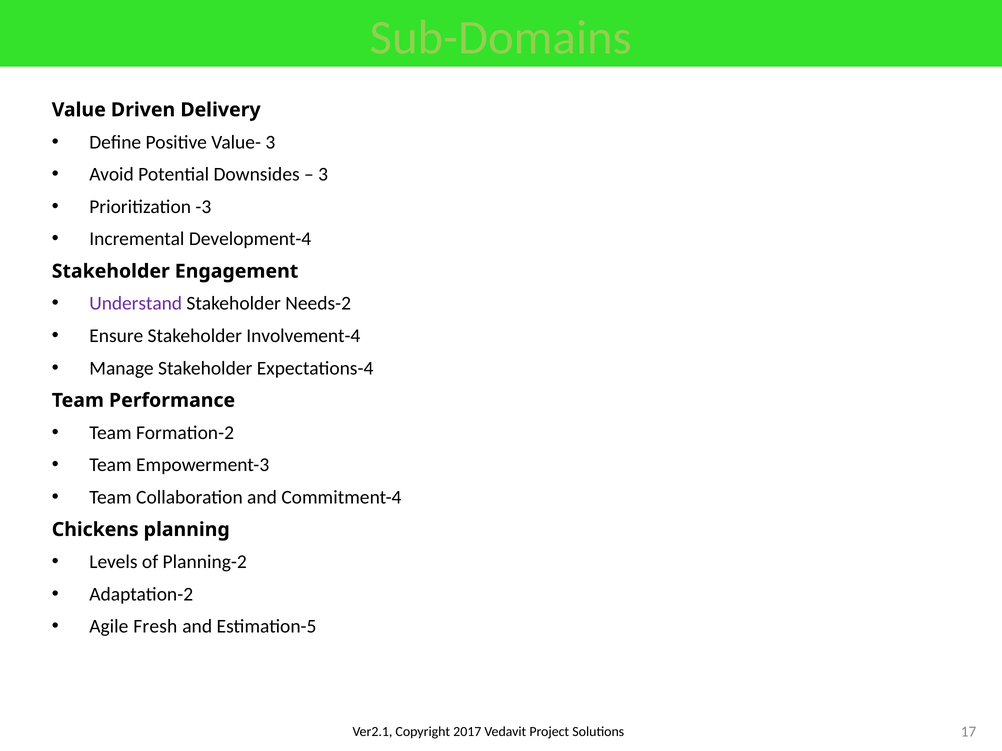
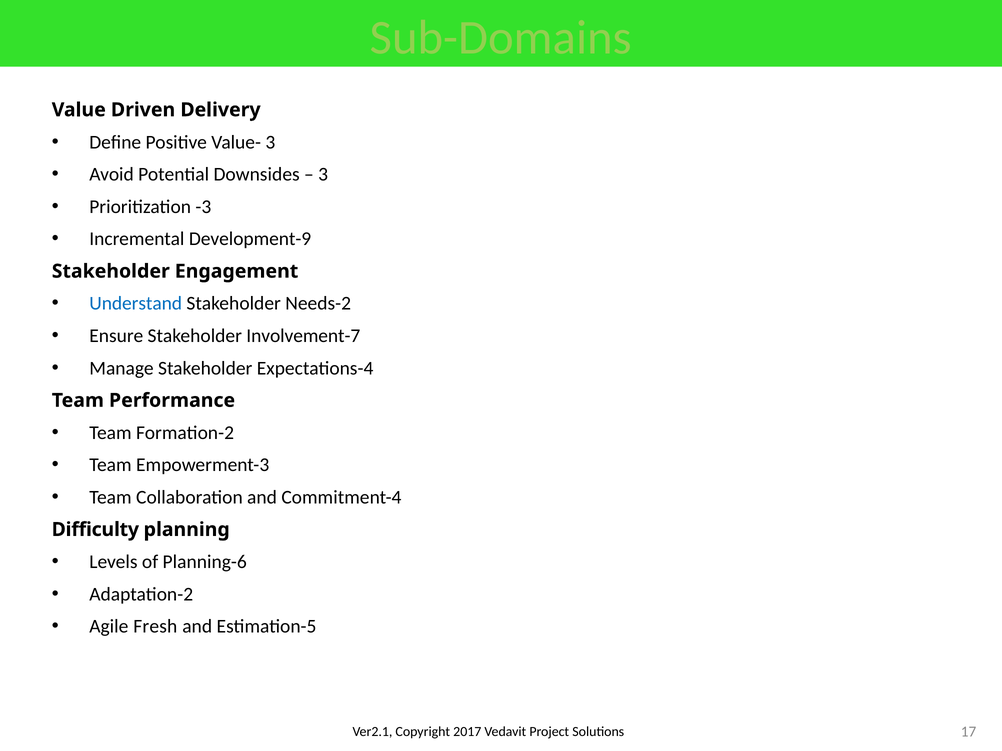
Development-4: Development-4 -> Development-9 (250, 239)
Understand colour: purple -> blue (136, 304)
Involvement-4: Involvement-4 -> Involvement-7 (303, 336)
Chickens: Chickens -> Difficulty (95, 530)
Planning-2: Planning-2 -> Planning-6 (205, 562)
